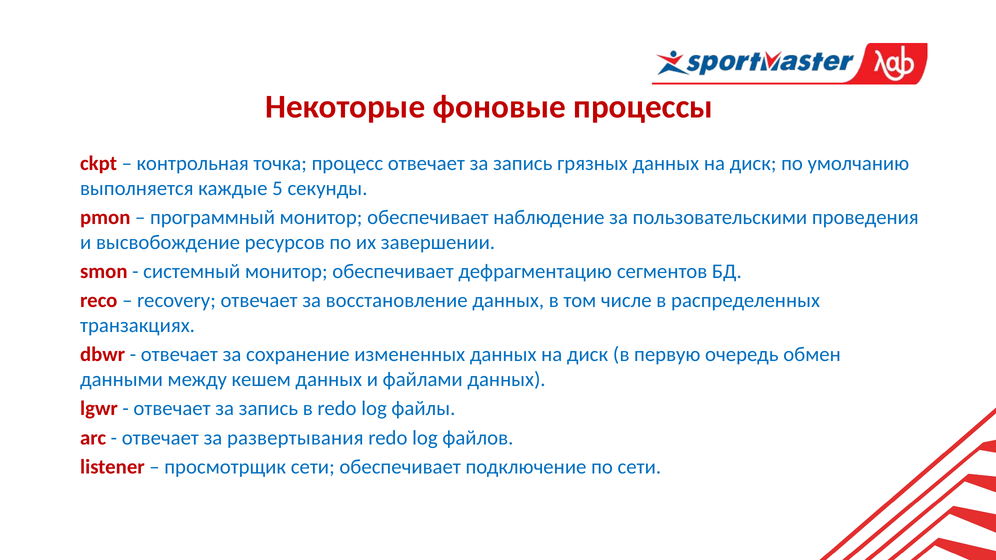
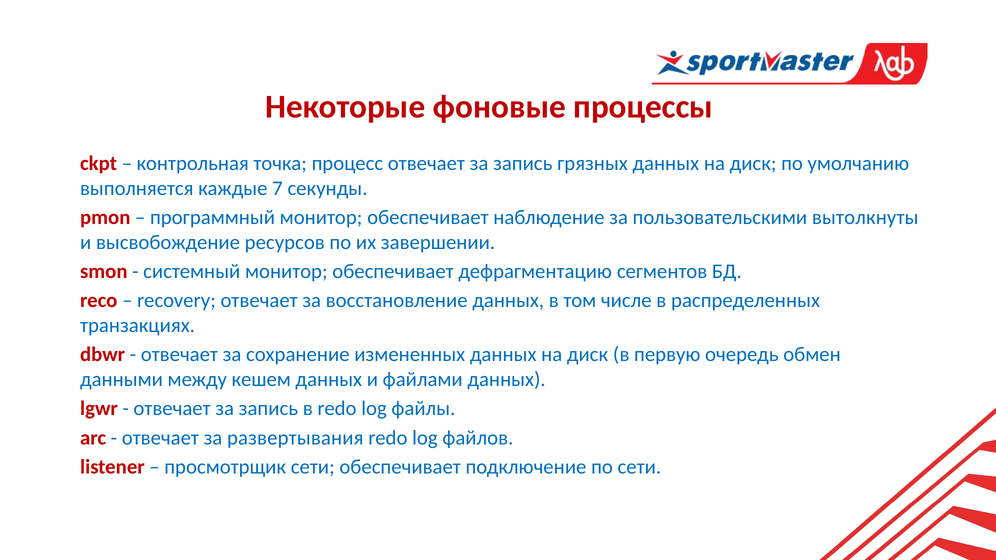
5: 5 -> 7 (277, 189)
проведения: проведения -> вытолкнуты (865, 218)
